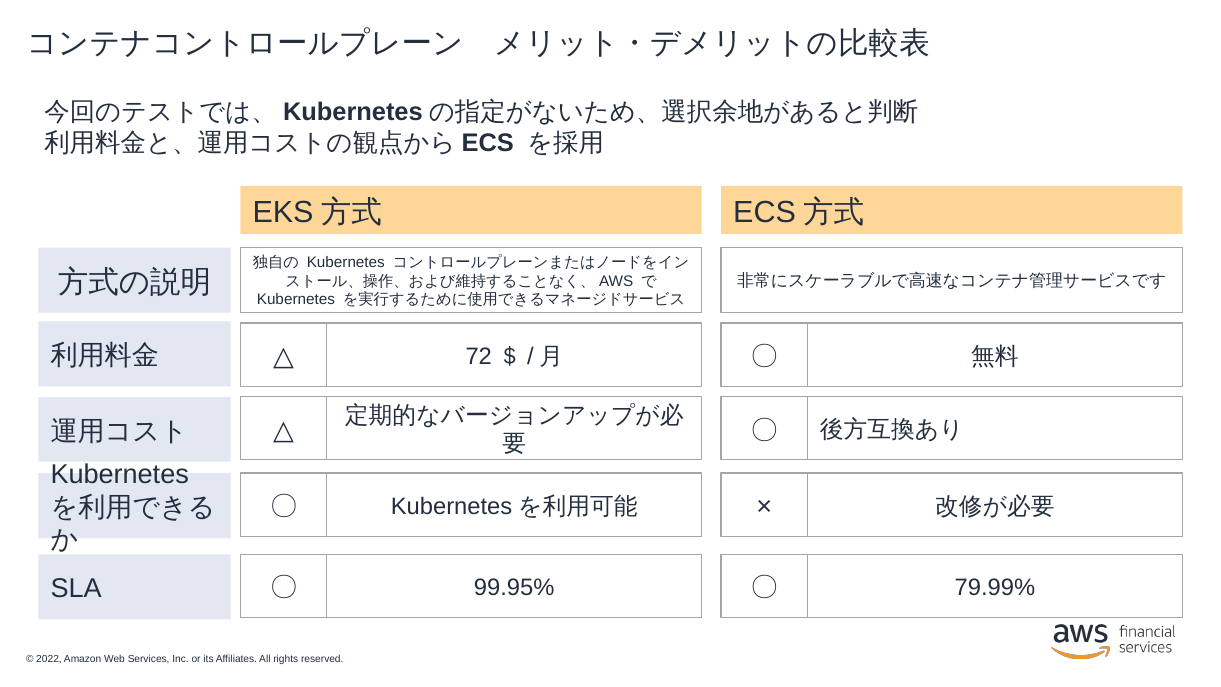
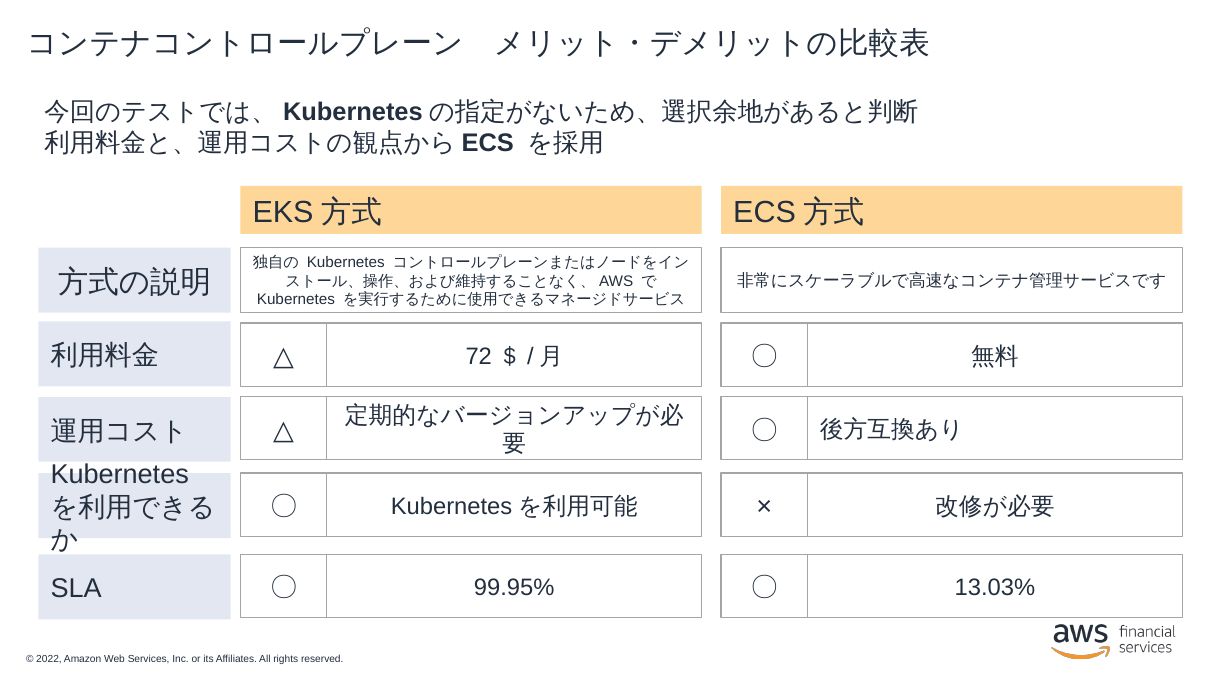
79.99%: 79.99% -> 13.03% (995, 588)
